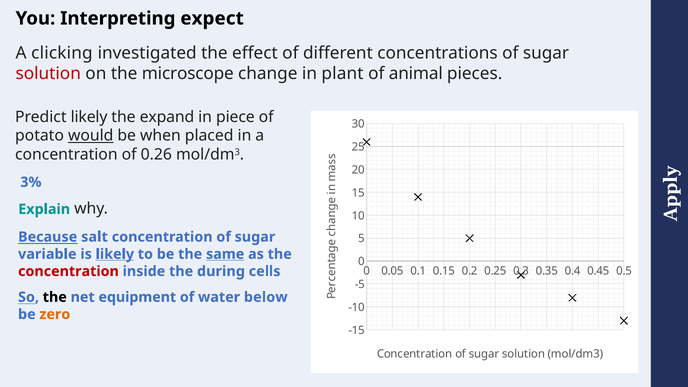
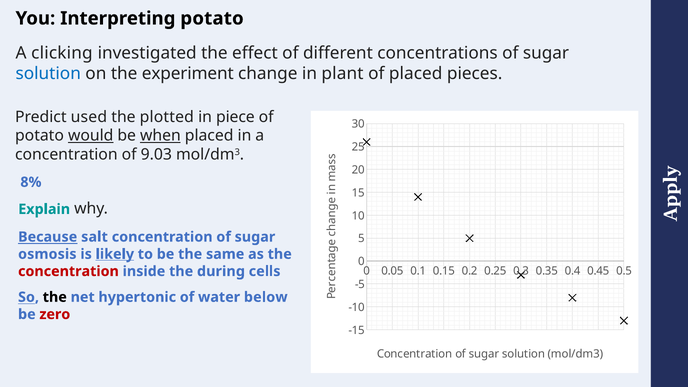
Interpreting expect: expect -> potato (212, 18)
solution colour: red -> blue (48, 74)
microscope: microscope -> experiment (188, 74)
of animal: animal -> placed (416, 74)
Predict likely: likely -> used (89, 117)
expand: expand -> plotted (167, 117)
when underline: none -> present (160, 136)
0.26: 0.26 -> 9.03 (156, 155)
3%: 3% -> 8% (31, 182)
variable: variable -> osmosis (47, 254)
same underline: present -> none (225, 254)
equipment: equipment -> hypertonic (137, 297)
zero colour: orange -> red (55, 314)
